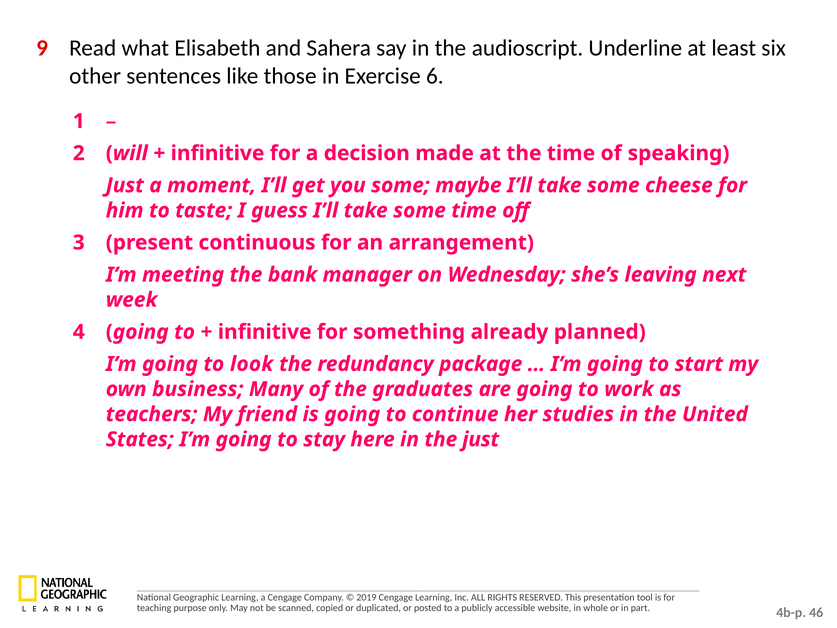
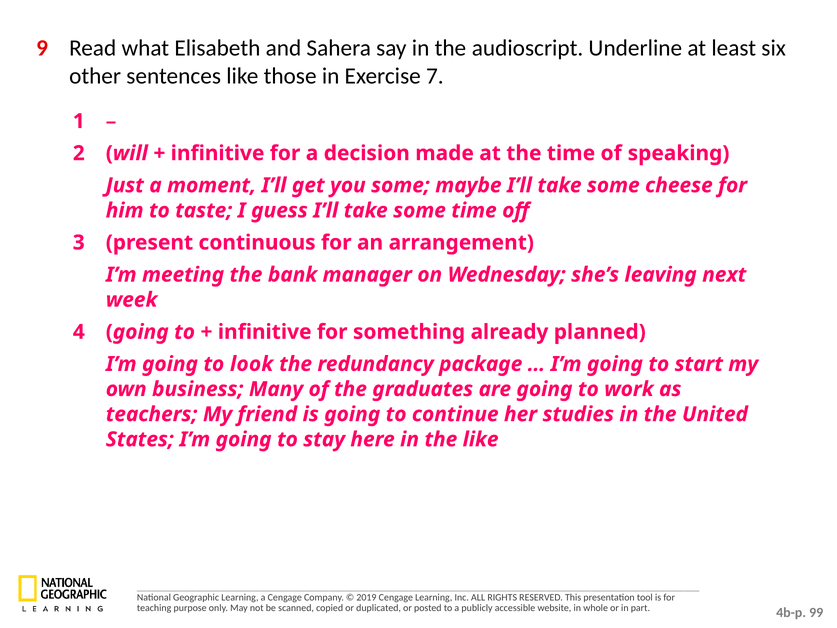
6: 6 -> 7 (435, 76)
the just: just -> like (481, 439)
46: 46 -> 99 (816, 613)
